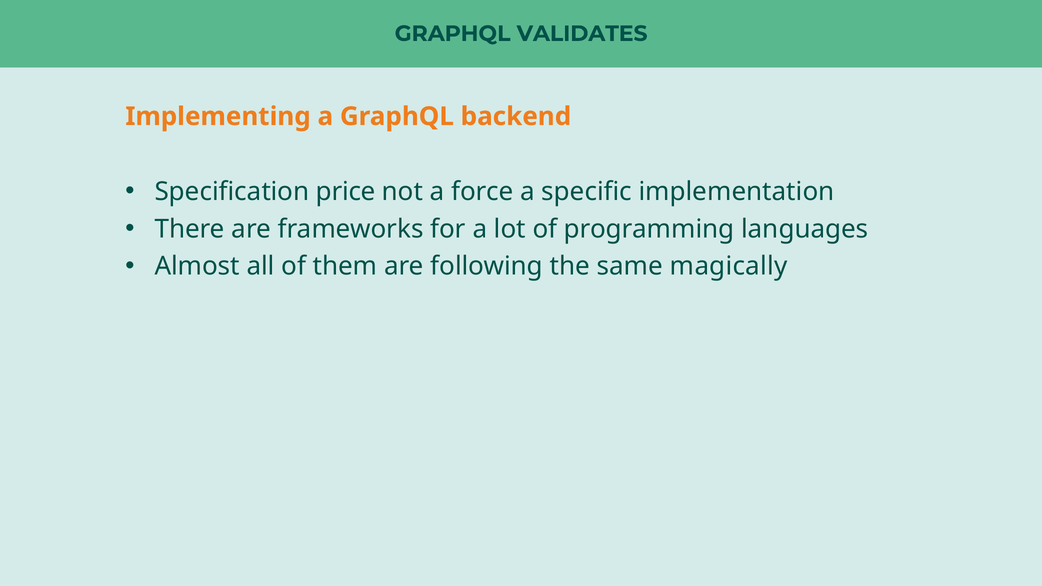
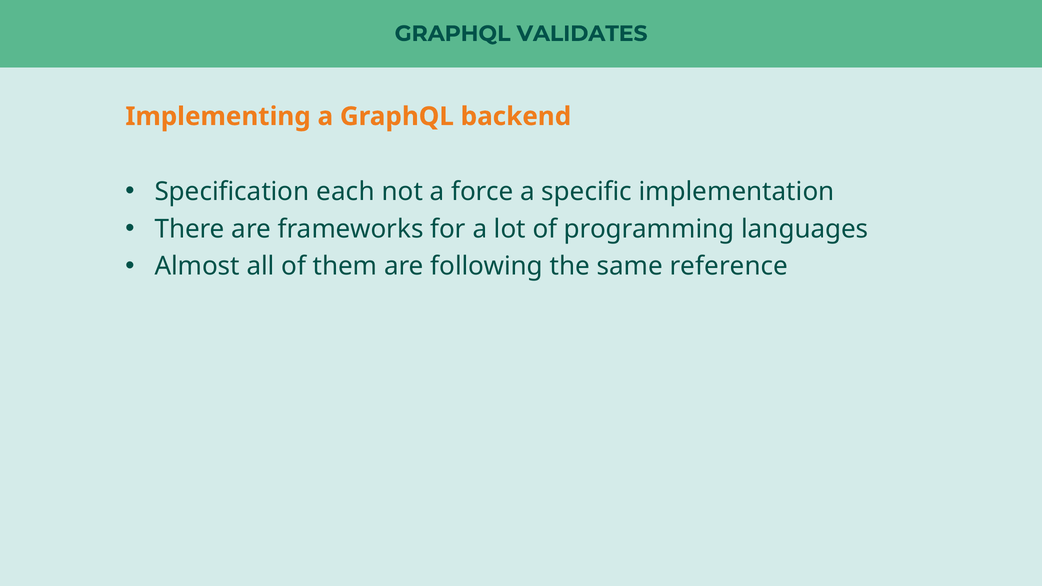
price: price -> each (345, 191)
magically: magically -> reference (729, 266)
